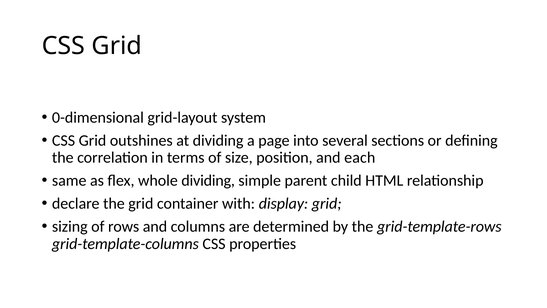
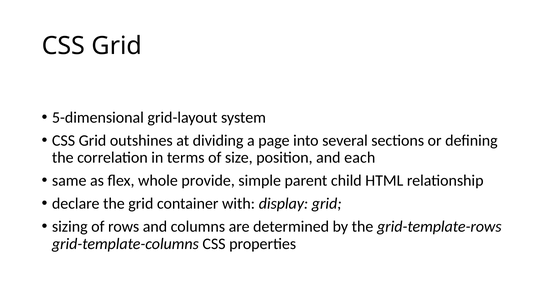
0-dimensional: 0-dimensional -> 5-dimensional (98, 117)
whole dividing: dividing -> provide (208, 180)
